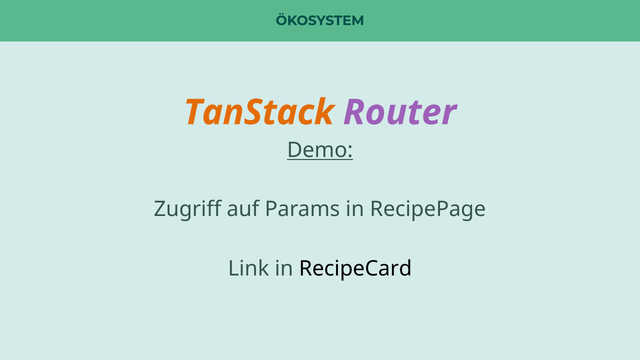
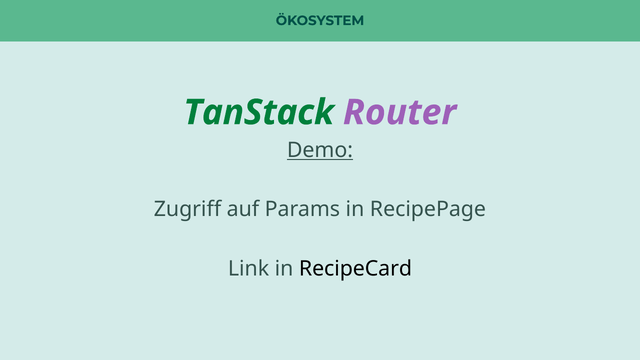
TanStack colour: orange -> green (259, 113)
